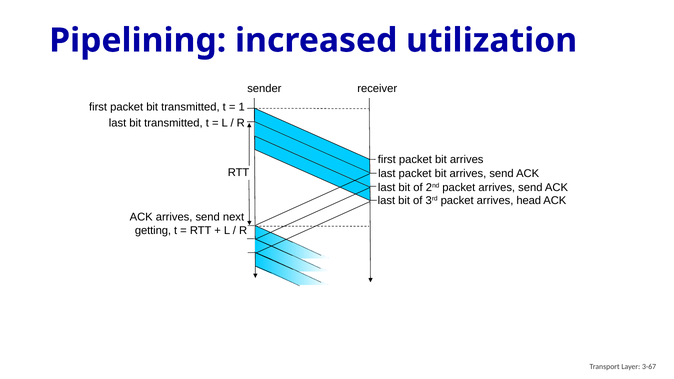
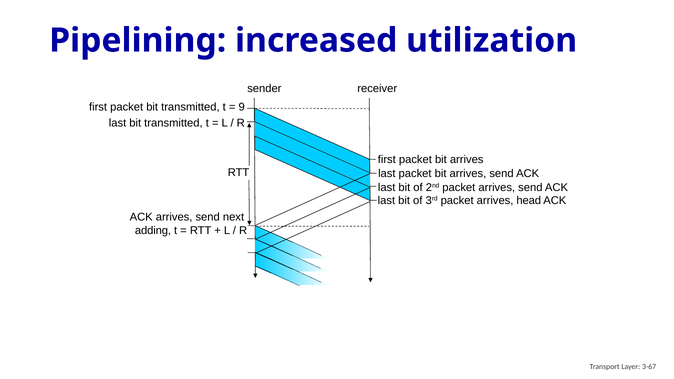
1: 1 -> 9 (242, 107)
getting: getting -> adding (153, 231)
